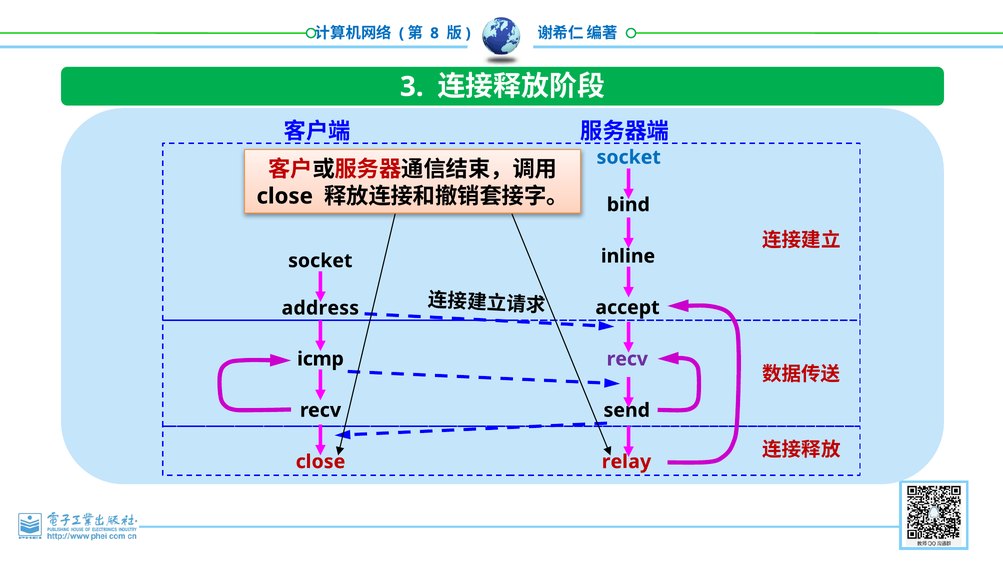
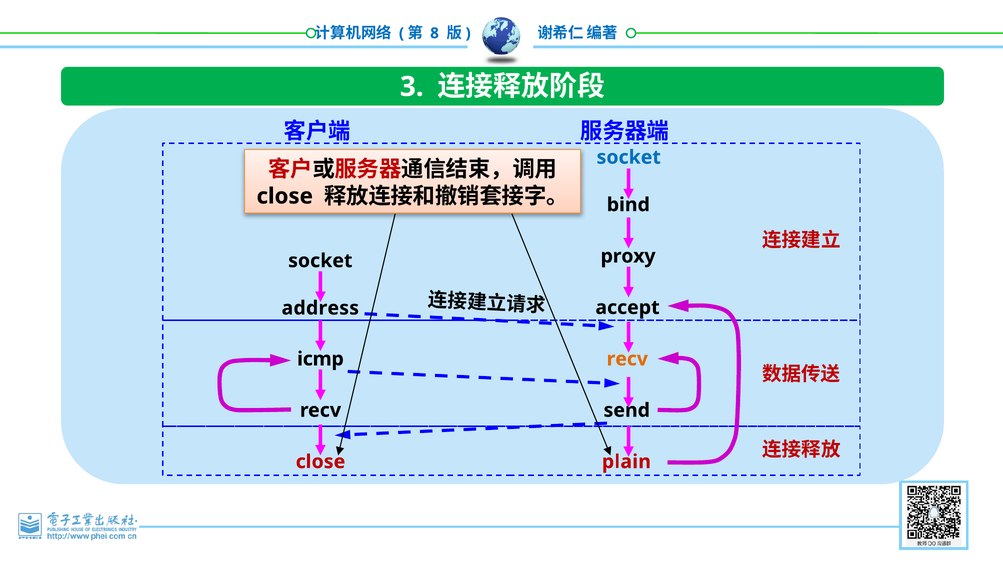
inline: inline -> proxy (628, 256)
recv colour: purple -> orange (627, 359)
relay: relay -> plain (626, 462)
